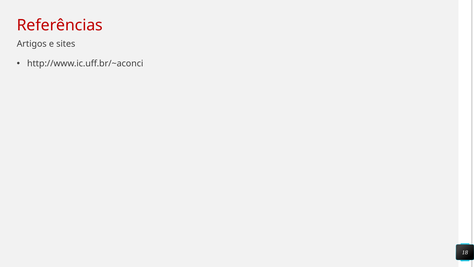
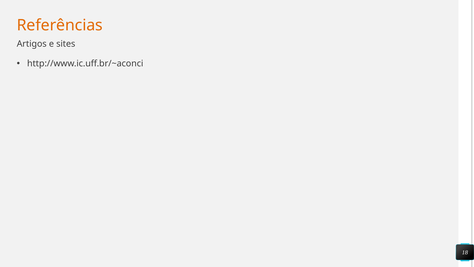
Referências colour: red -> orange (60, 25)
